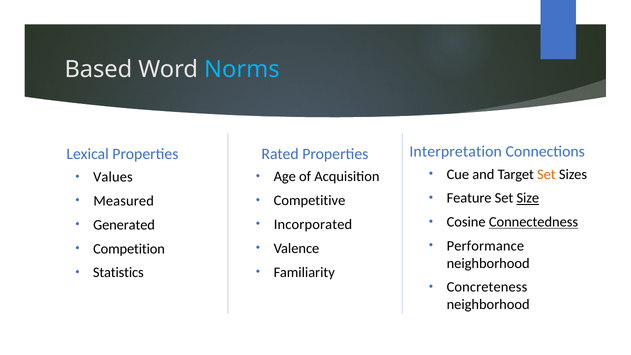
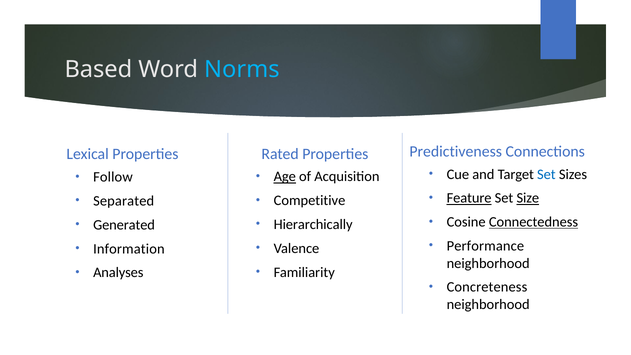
Interpretation: Interpretation -> Predictiveness (456, 151)
Set colour: orange -> blue (546, 174)
Age underline: none -> present (285, 177)
Values: Values -> Follow (113, 177)
Feature underline: none -> present (469, 198)
Measured: Measured -> Separated (124, 201)
Incorporated: Incorporated -> Hierarchically (313, 224)
Competition: Competition -> Information (129, 249)
Statistics: Statistics -> Analyses (118, 273)
